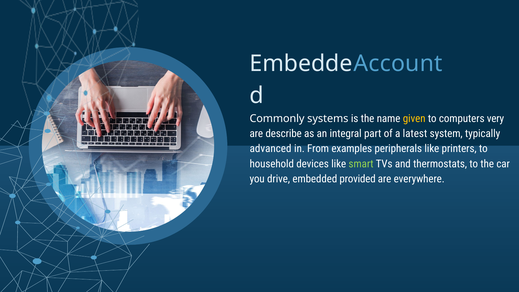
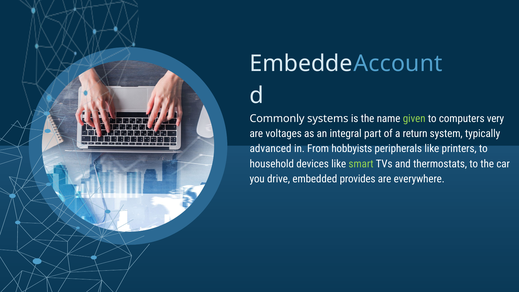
given colour: yellow -> light green (414, 118)
describe: describe -> voltages (284, 134)
latest: latest -> return (415, 134)
examples: examples -> hobbyists (352, 149)
provided: provided -> provides (358, 179)
